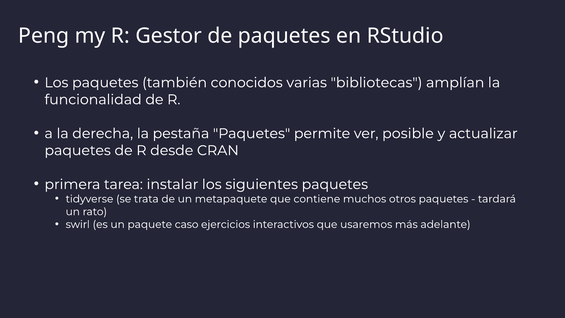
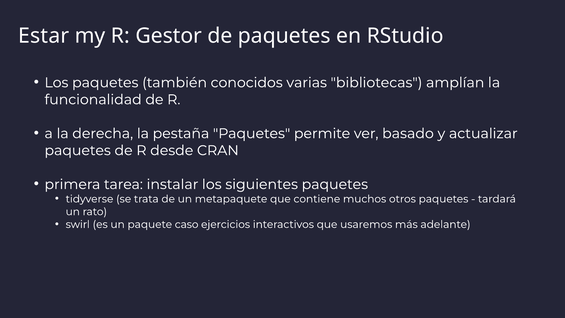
Peng: Peng -> Estar (44, 36)
posible: posible -> basado (408, 133)
